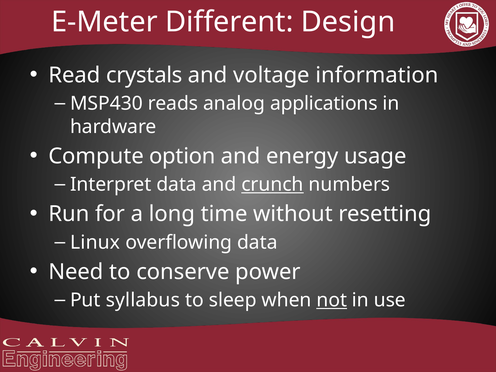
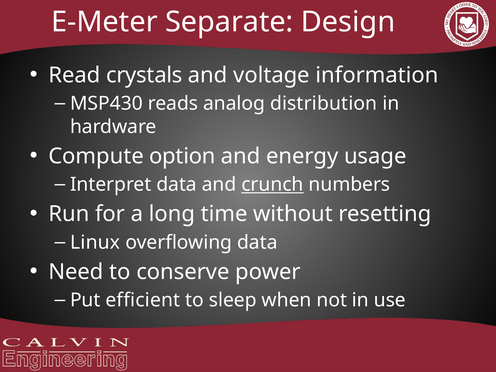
Different: Different -> Separate (229, 22)
applications: applications -> distribution (324, 104)
syllabus: syllabus -> efficient (143, 300)
not underline: present -> none (332, 300)
